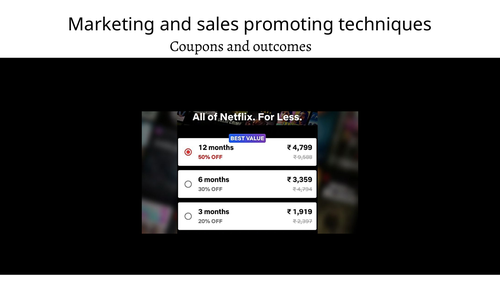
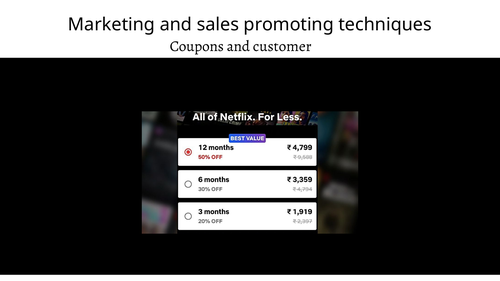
outcomes: outcomes -> customer (282, 46)
